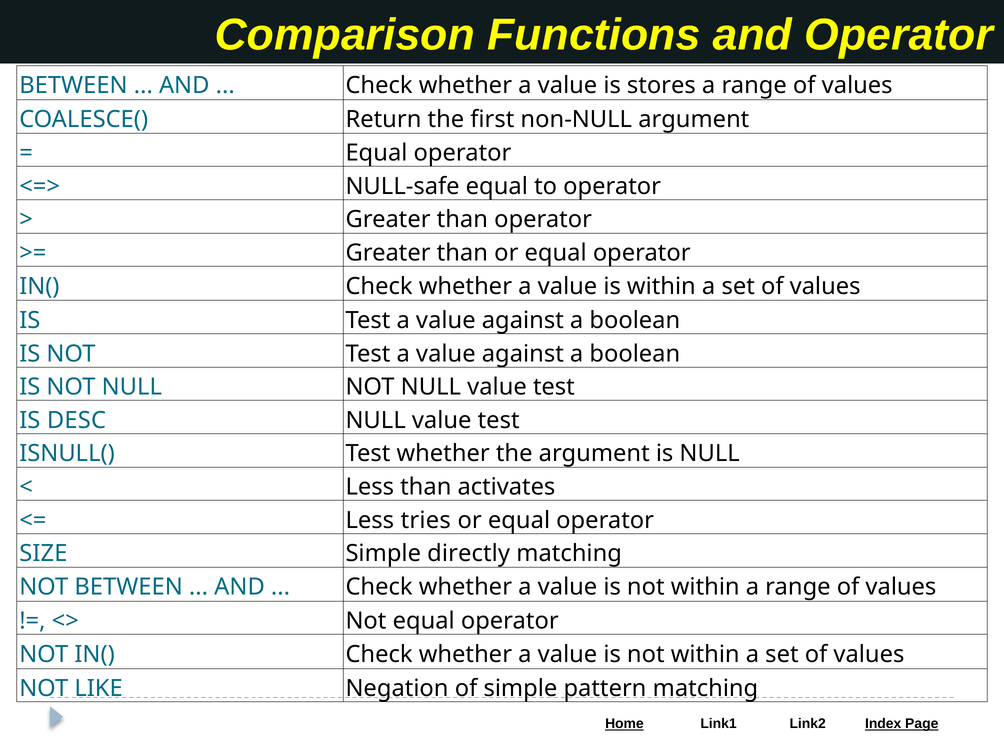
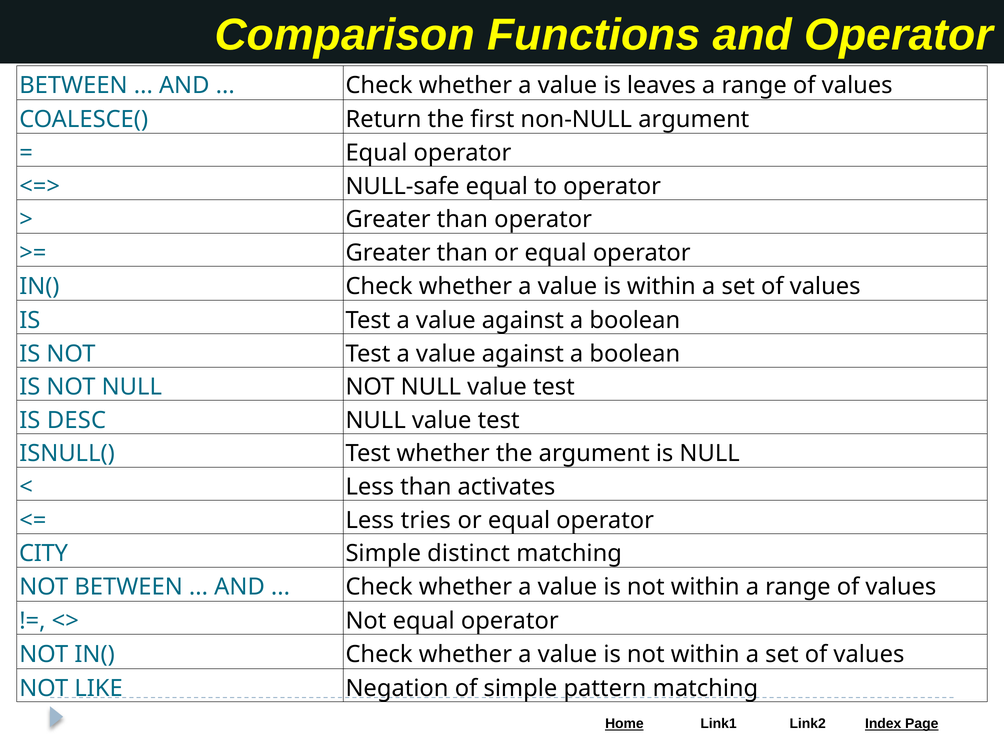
stores: stores -> leaves (661, 86)
SIZE: SIZE -> CITY (44, 554)
directly: directly -> distinct (469, 554)
